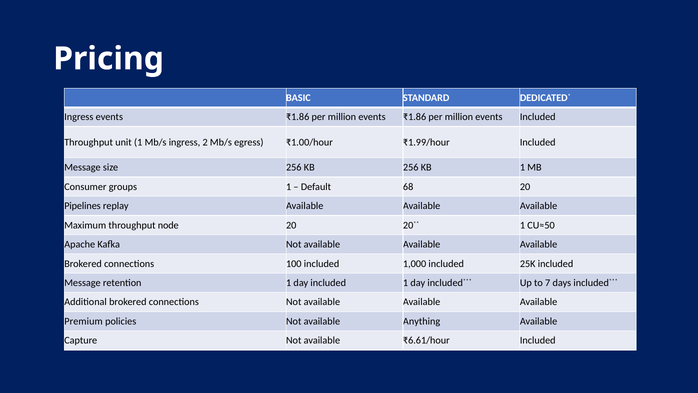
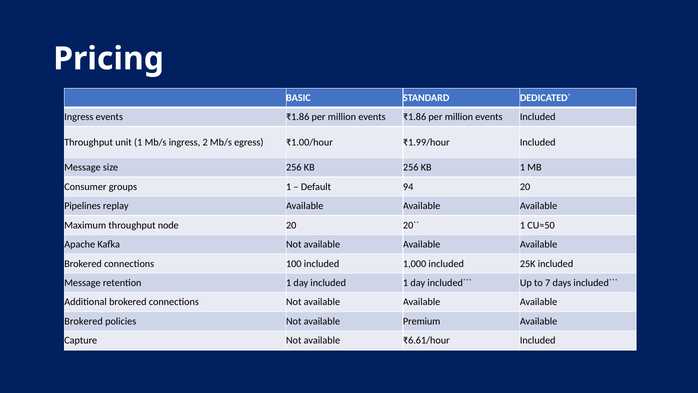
68: 68 -> 94 (408, 187)
Premium: Premium -> Brokered (84, 321)
Anything: Anything -> Premium (422, 321)
